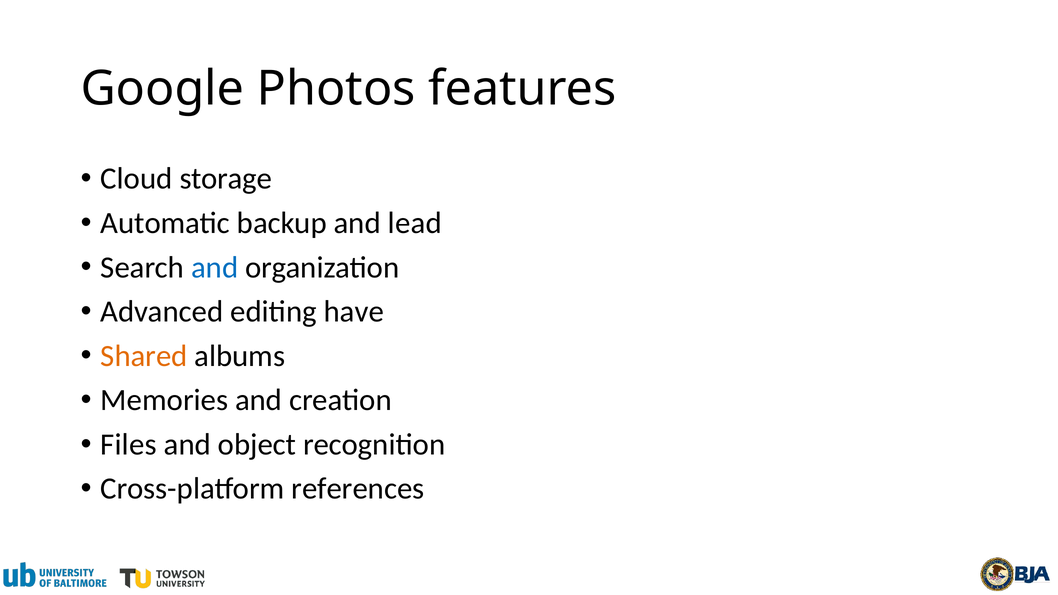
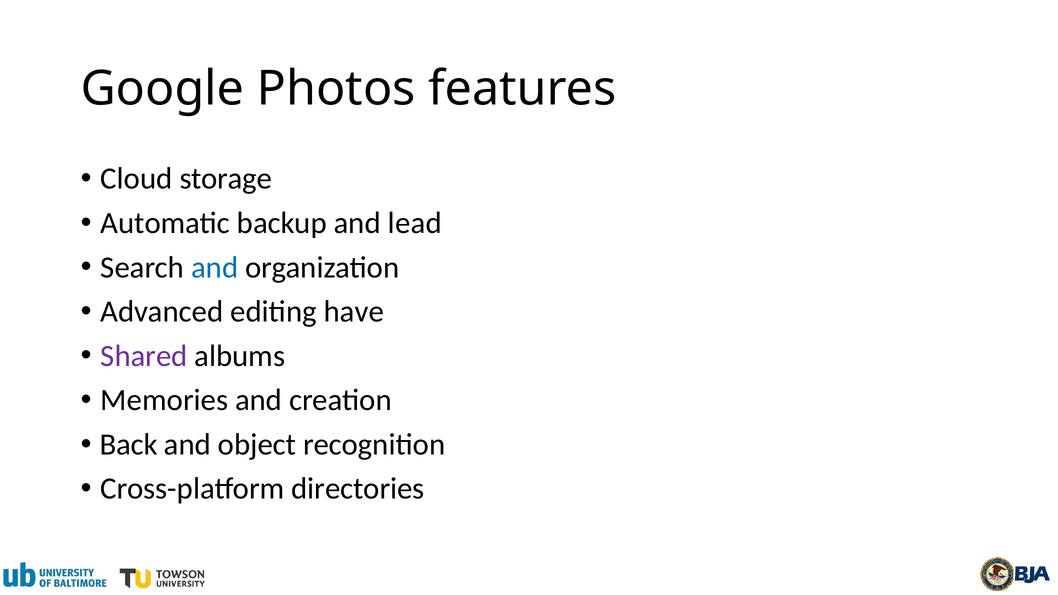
Shared colour: orange -> purple (144, 356)
Files: Files -> Back (129, 445)
references: references -> directories (358, 489)
